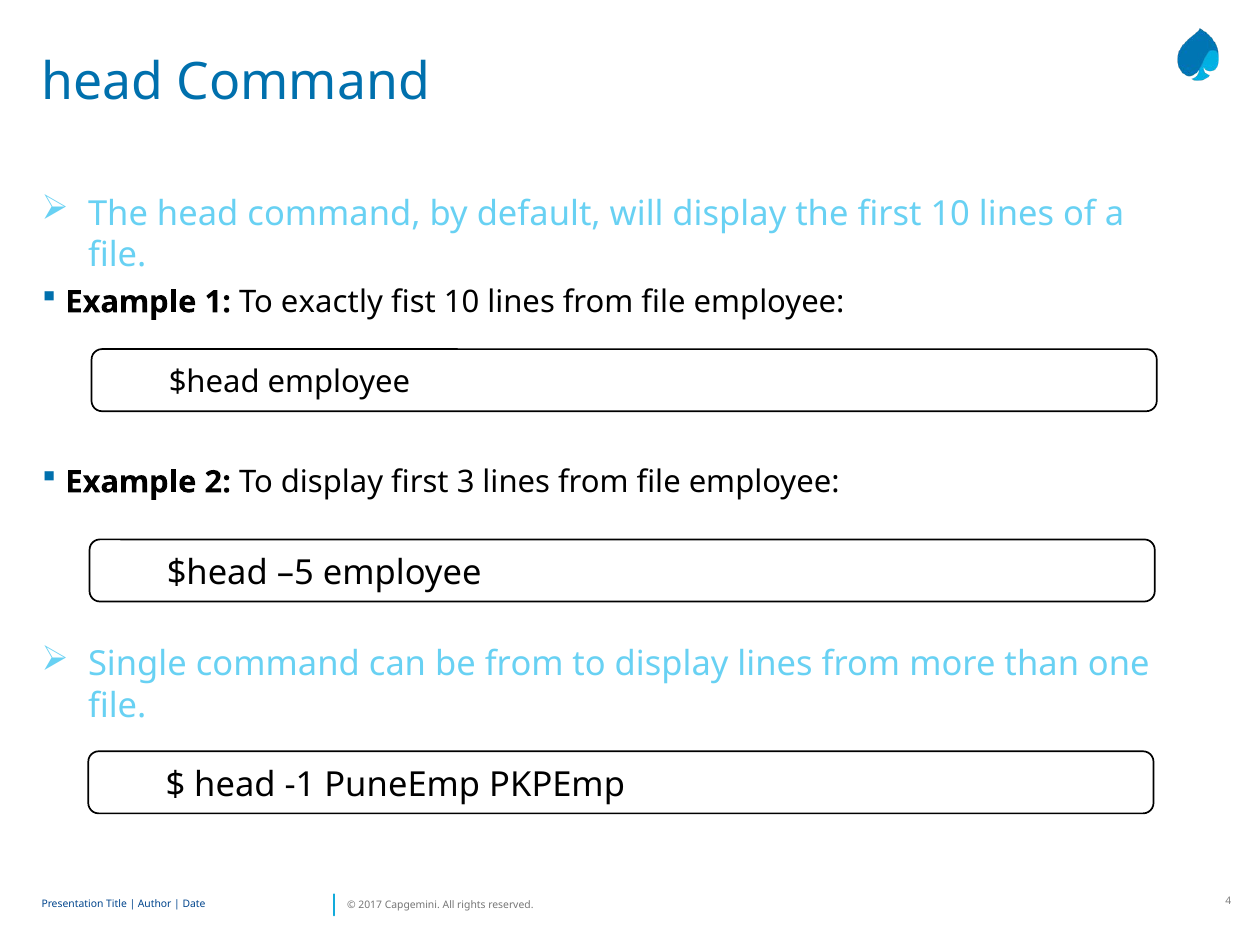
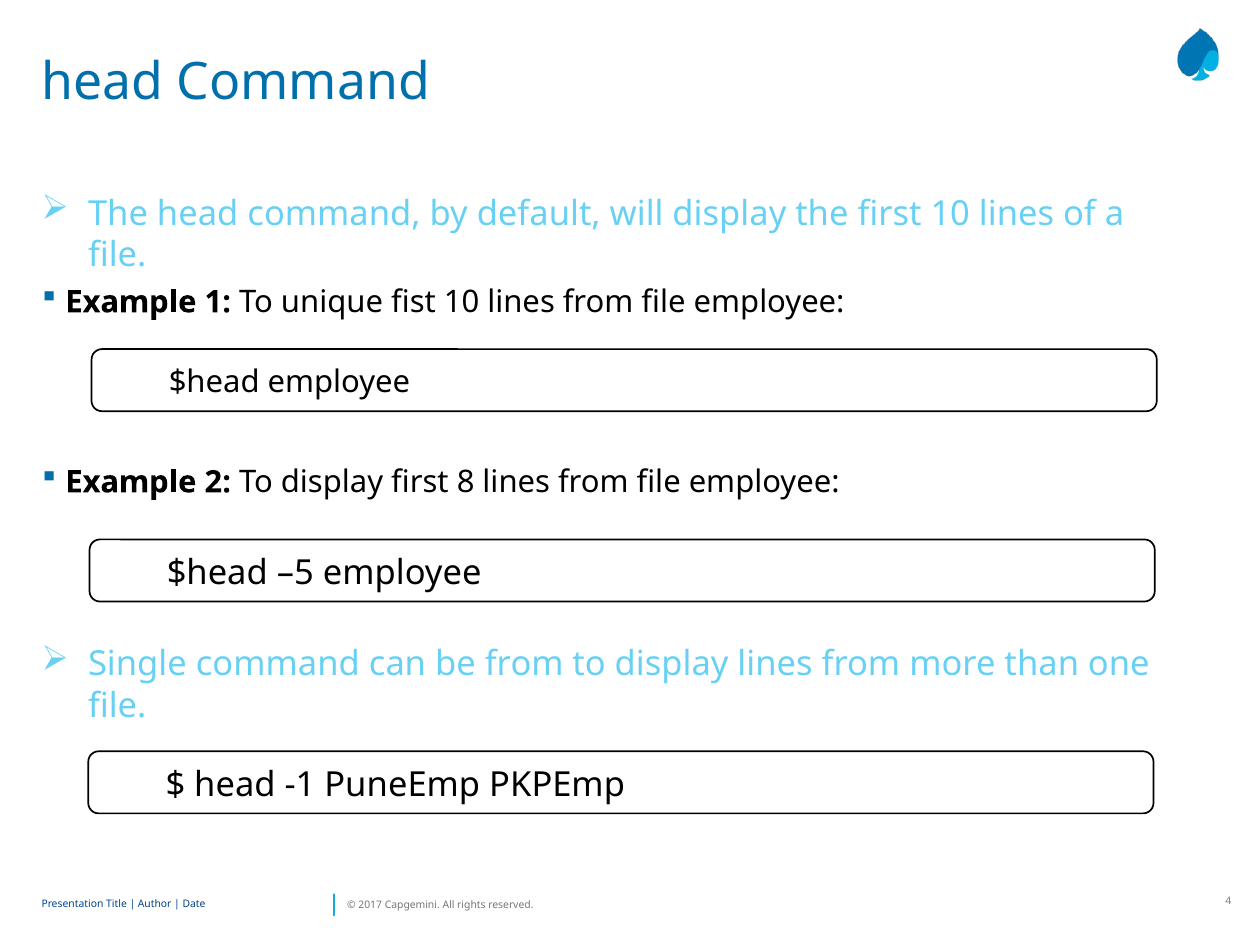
exactly: exactly -> unique (332, 302)
3: 3 -> 8 (466, 482)
